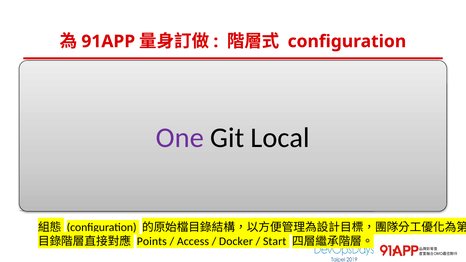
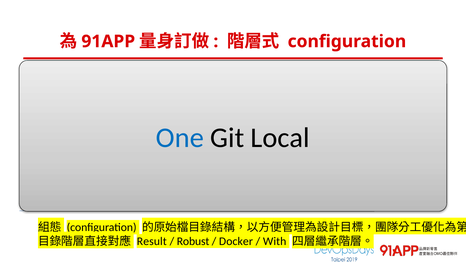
One colour: purple -> blue (180, 138)
Points: Points -> Result (152, 241)
Access: Access -> Robust (193, 241)
Start: Start -> With (275, 241)
